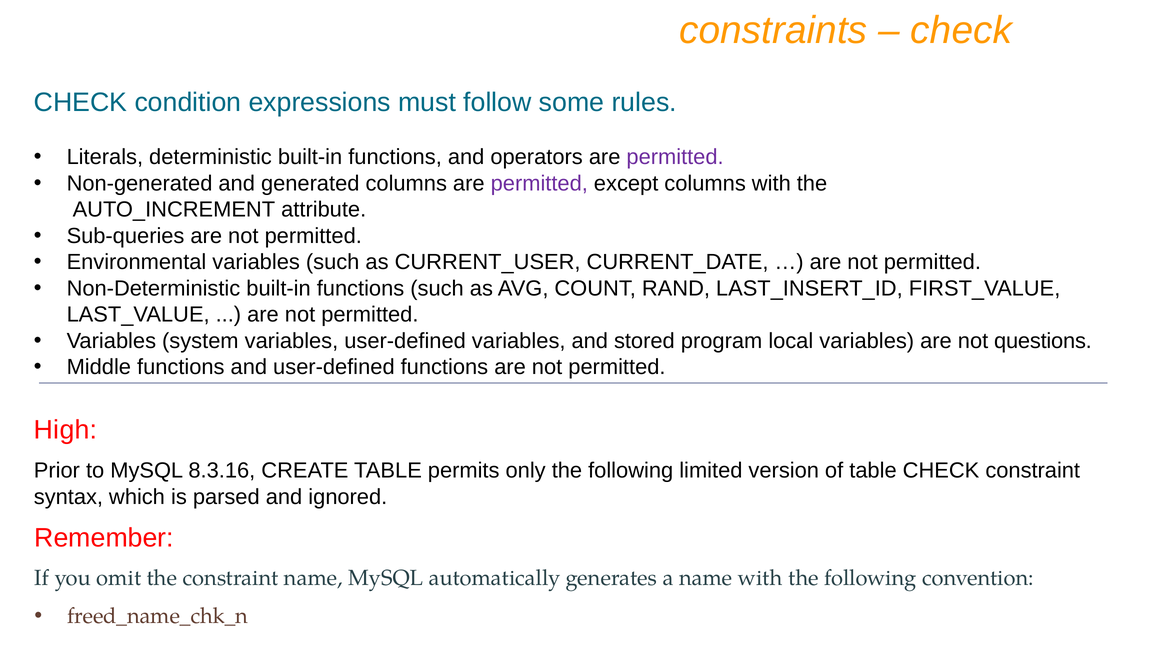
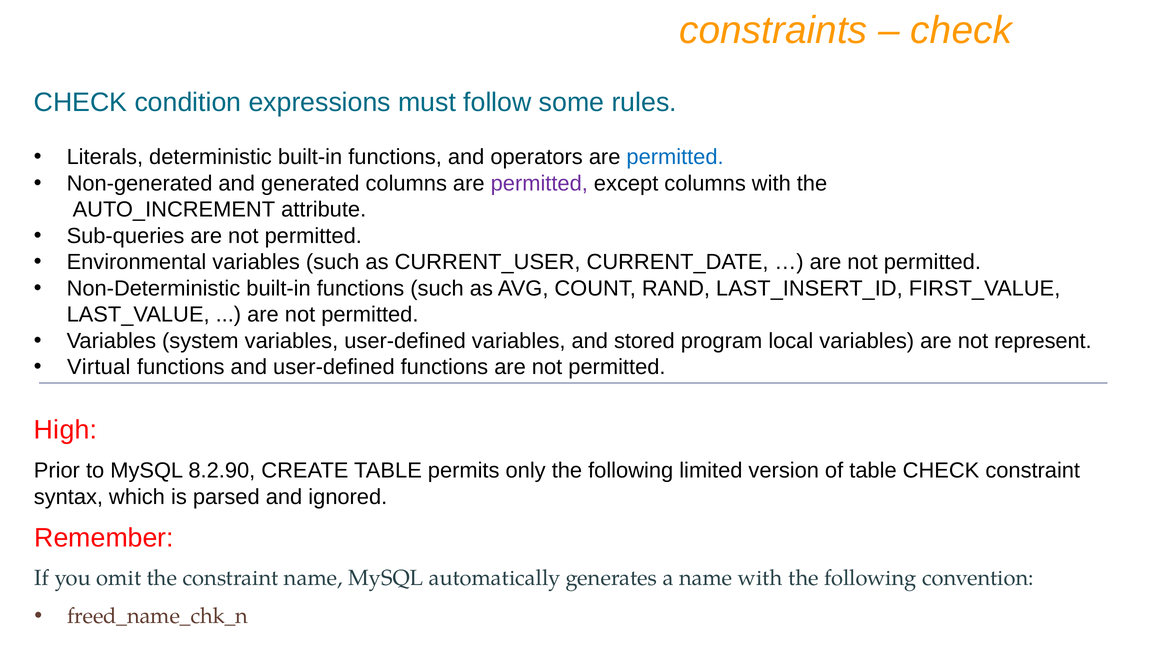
permitted colour: purple -> blue (675, 157)
questions: questions -> represent (1043, 341)
Middle: Middle -> Virtual (99, 367)
8.3.16: 8.3.16 -> 8.2.90 (222, 471)
